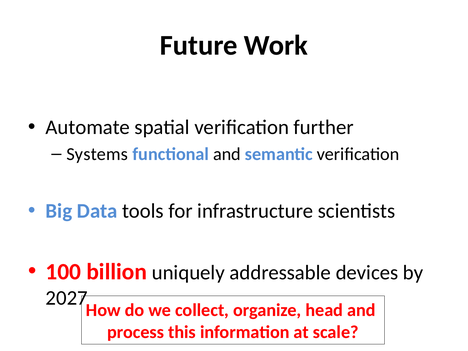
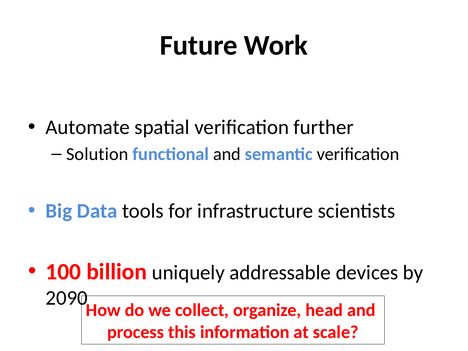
Systems: Systems -> Solution (97, 154)
2027: 2027 -> 2090 (67, 298)
